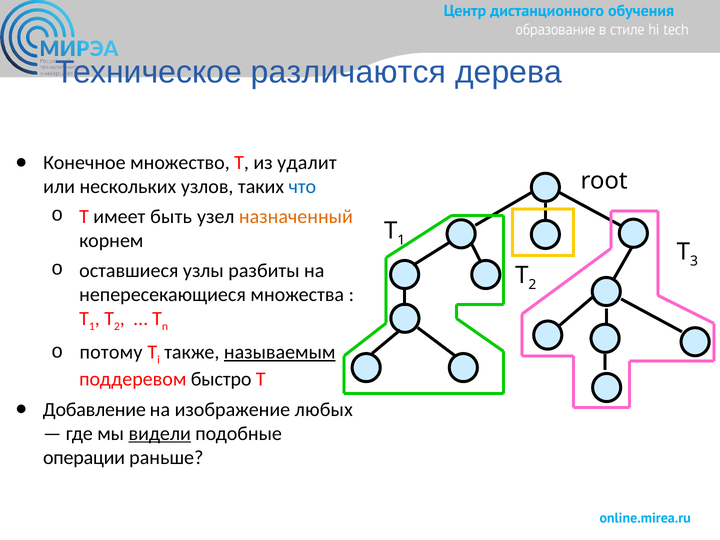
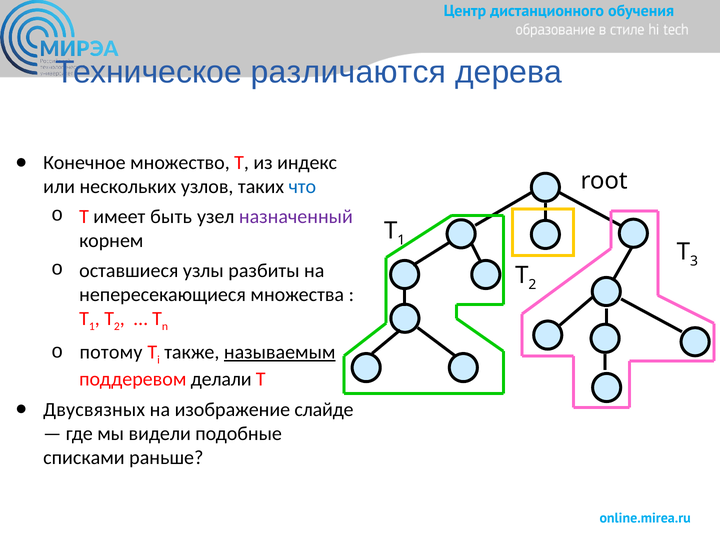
удалит: удалит -> индекс (307, 163)
назначенный colour: orange -> purple (296, 217)
быстро: быстро -> делали (221, 379)
Добавление: Добавление -> Двусвязных (94, 409)
любых: любых -> слайде (324, 409)
видели underline: present -> none (160, 433)
операции: операции -> списками (84, 457)
